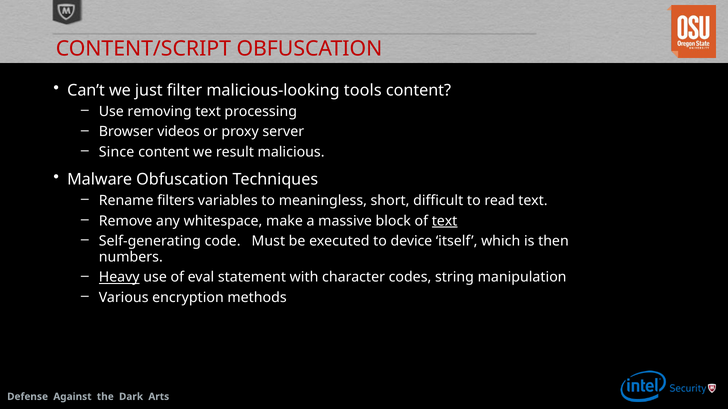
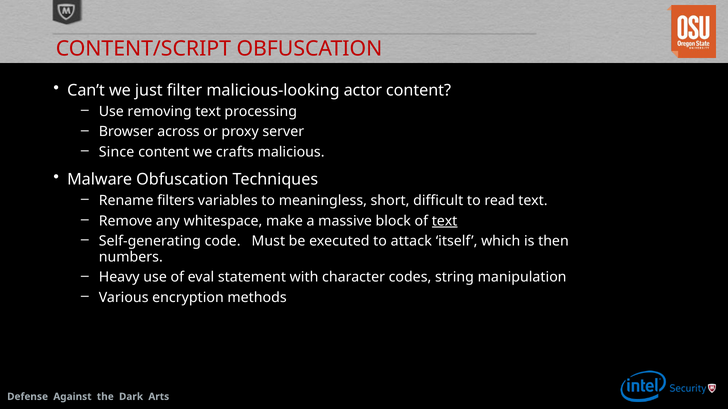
tools: tools -> actor (363, 90)
videos: videos -> across (178, 132)
result: result -> crafts (235, 152)
device: device -> attack (411, 241)
Heavy underline: present -> none (119, 278)
